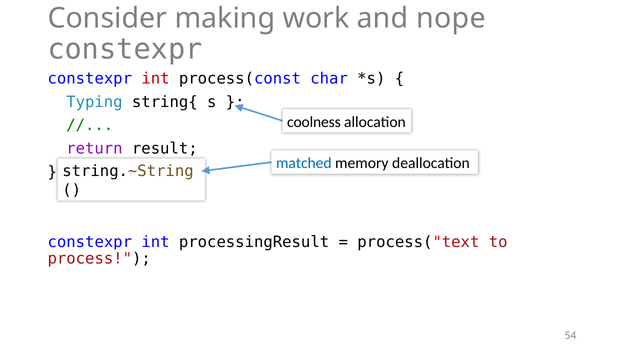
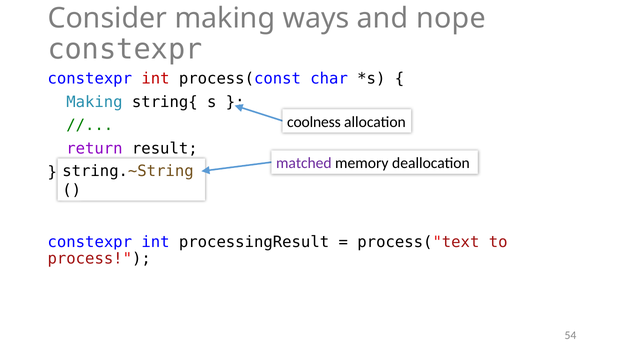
work: work -> ways (316, 18)
Typing: Typing -> Making (94, 102)
matched colour: blue -> purple (304, 163)
